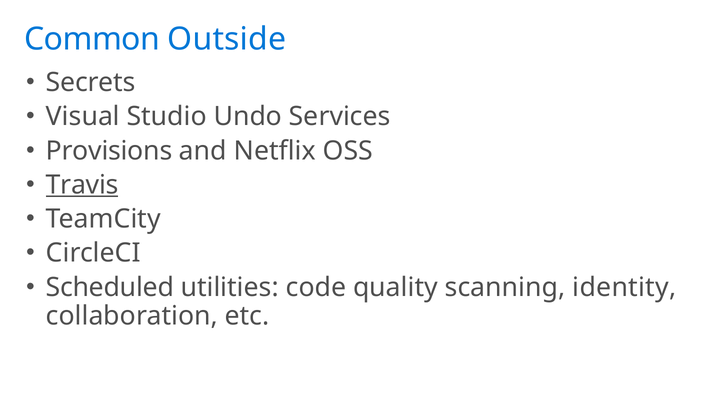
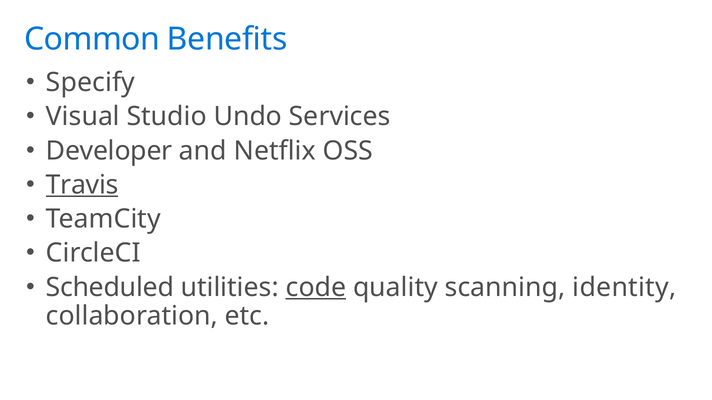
Outside: Outside -> Benefits (227, 39)
Secrets: Secrets -> Specify (90, 83)
Provisions: Provisions -> Developer (109, 151)
code underline: none -> present (316, 288)
